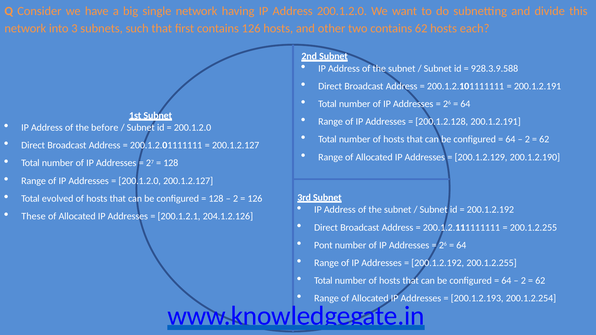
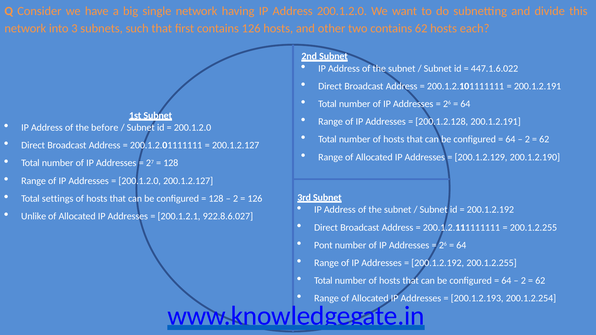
928.3.9.588: 928.3.9.588 -> 447.1.6.022 (495, 69)
evolved: evolved -> settings (58, 199)
These: These -> Unlike (34, 216)
204.1.2.126: 204.1.2.126 -> 922.8.6.027 (228, 216)
